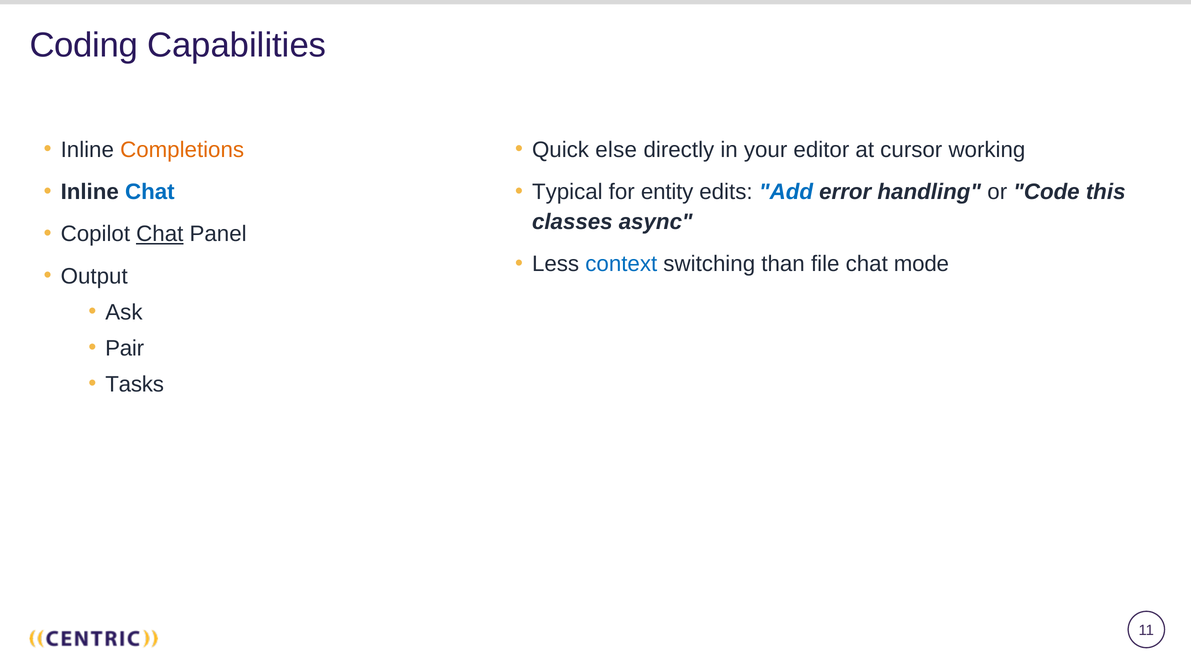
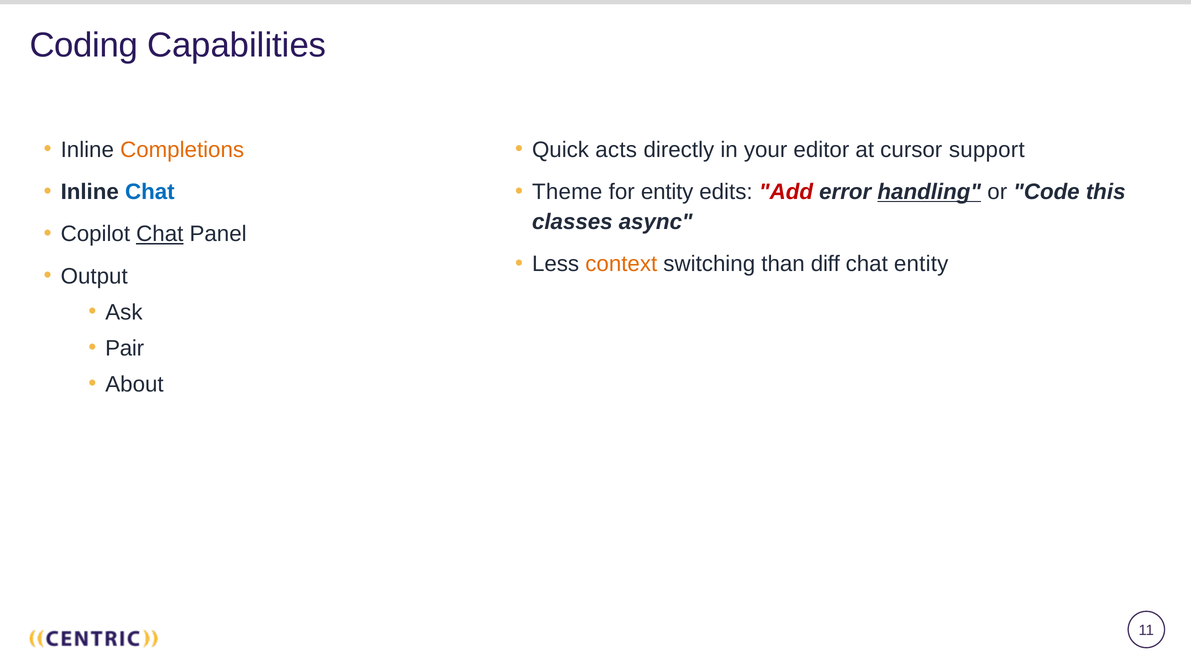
else: else -> acts (616, 150)
working: working -> support (987, 150)
Typical: Typical -> Theme (567, 192)
Add colour: blue -> red (786, 192)
handling underline: none -> present (929, 192)
context colour: blue -> orange (621, 264)
file: file -> diff (825, 264)
chat mode: mode -> entity (921, 264)
Tasks: Tasks -> About (135, 384)
